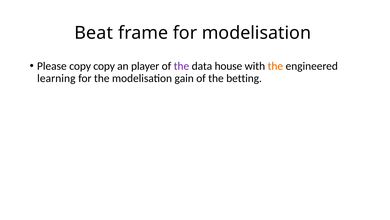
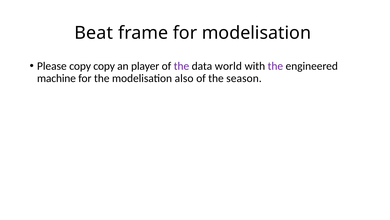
house: house -> world (228, 66)
the colour: orange -> purple (275, 66)
learning: learning -> machine (56, 78)
gain: gain -> also (184, 78)
betting: betting -> season (244, 78)
